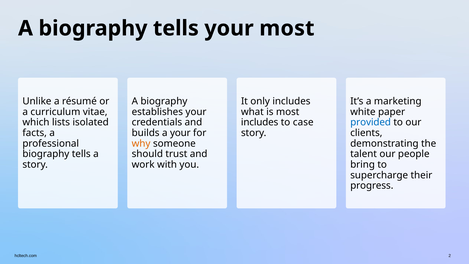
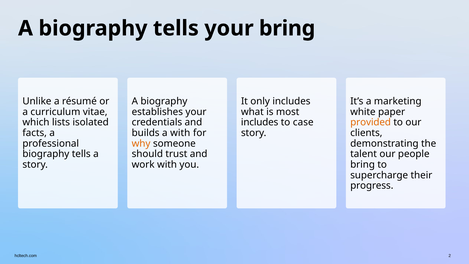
your most: most -> bring (287, 28)
provided colour: blue -> orange (371, 122)
a your: your -> with (180, 133)
